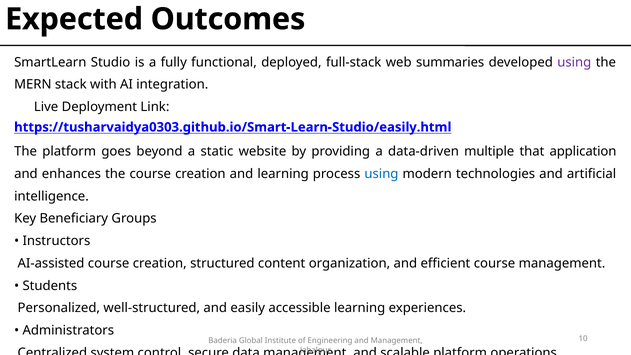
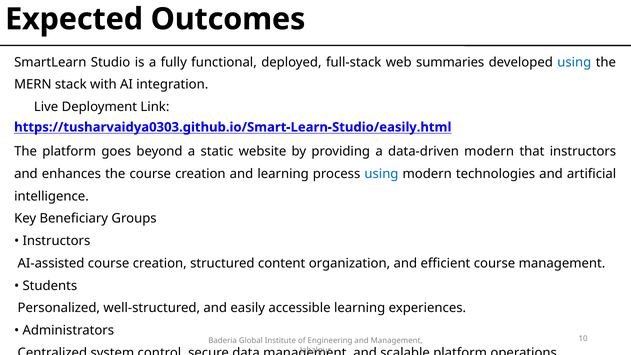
using colour: purple -> blue (574, 62)
data-driven multiple: multiple -> modern (489, 152)
that application: application -> instructors (583, 152)
